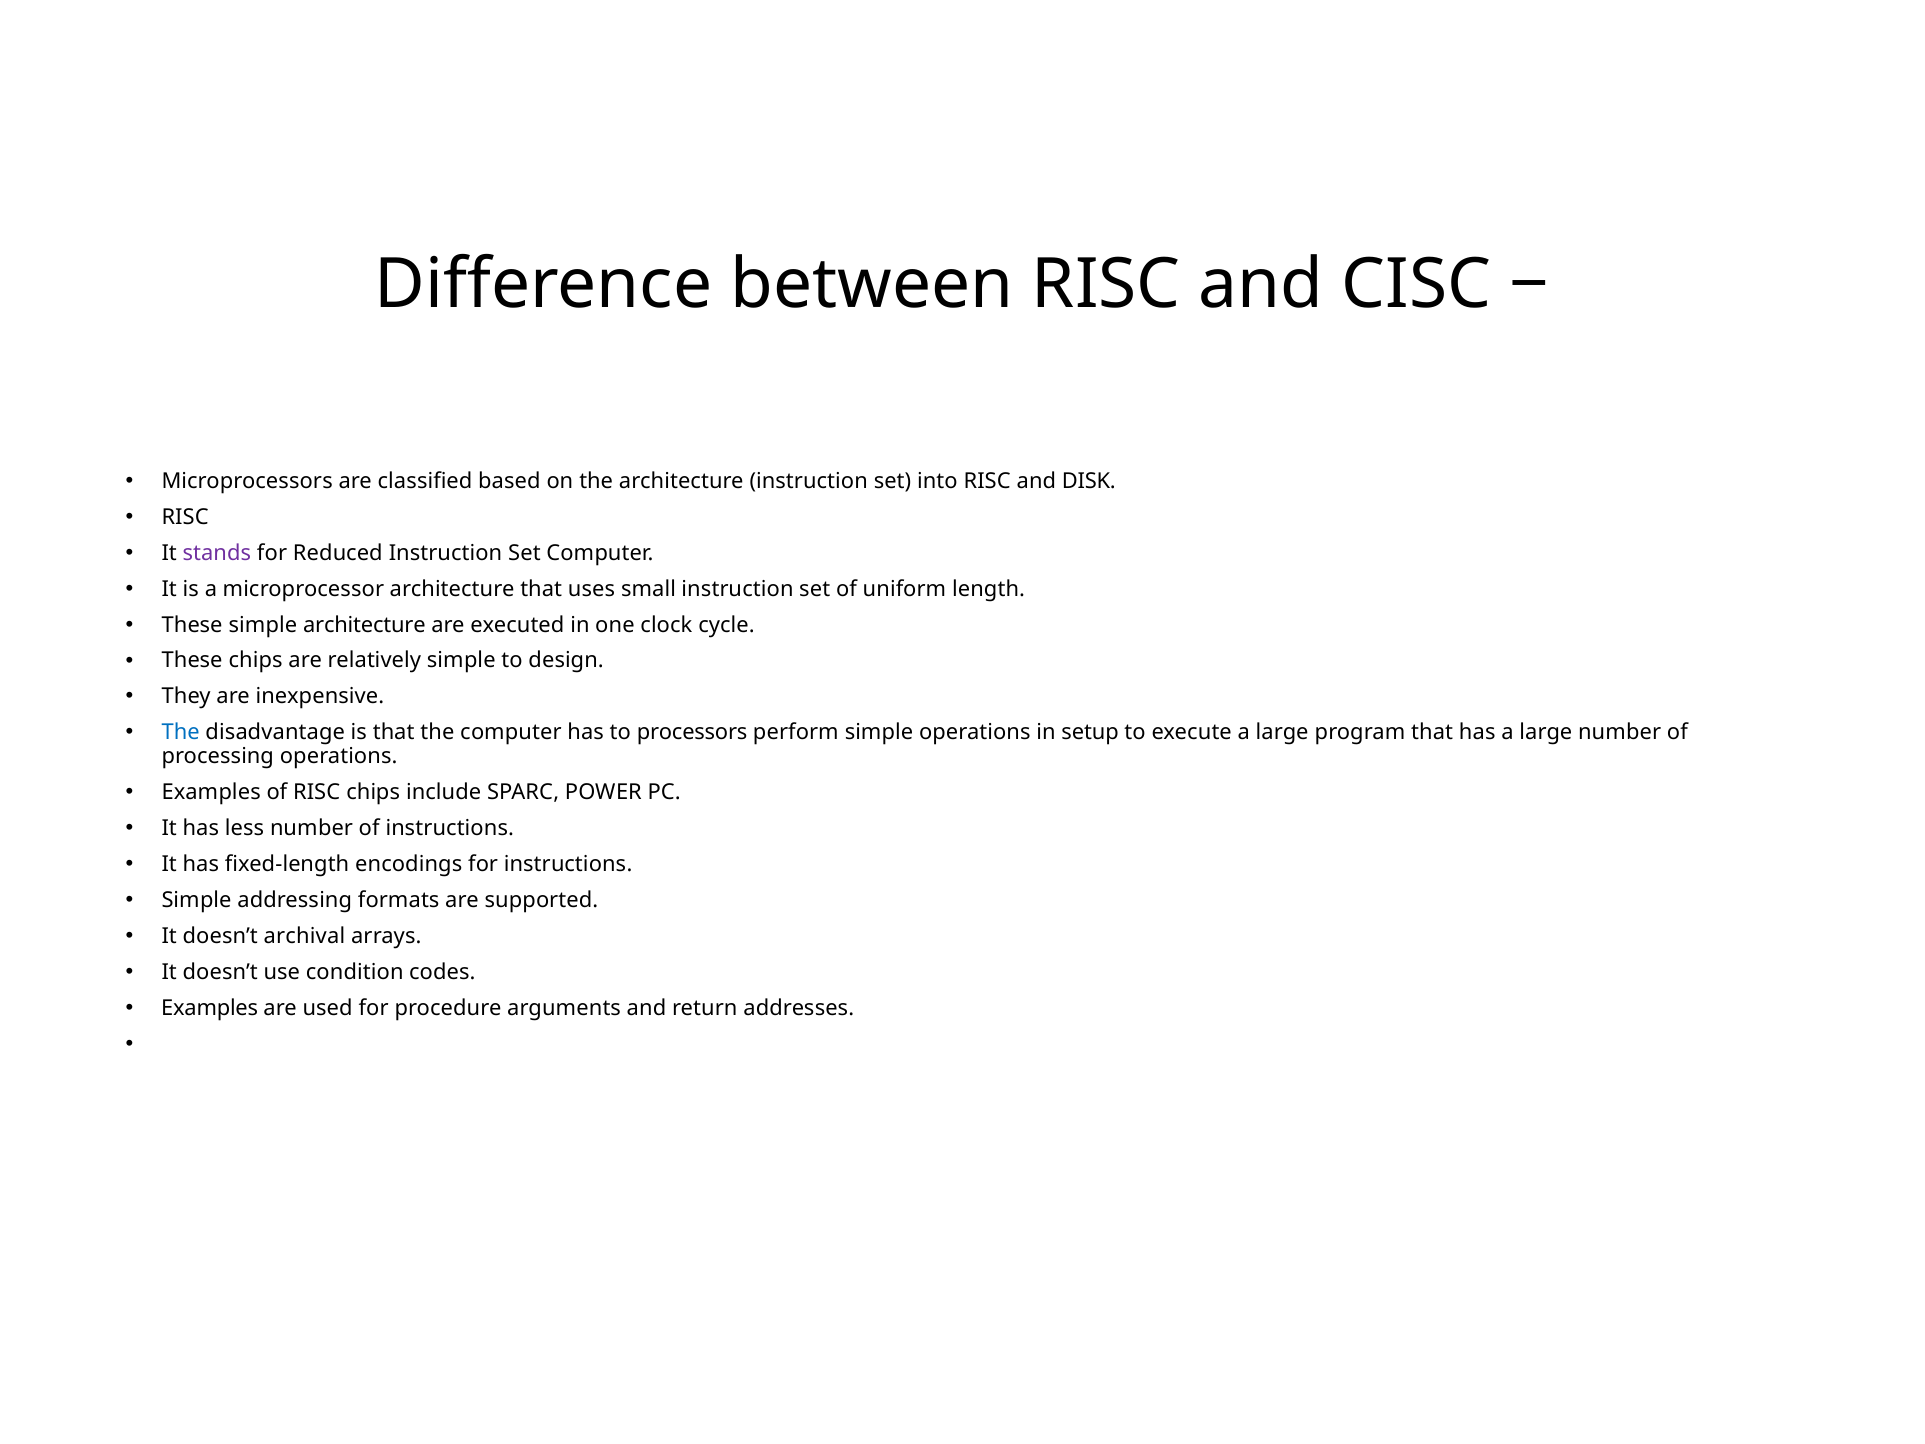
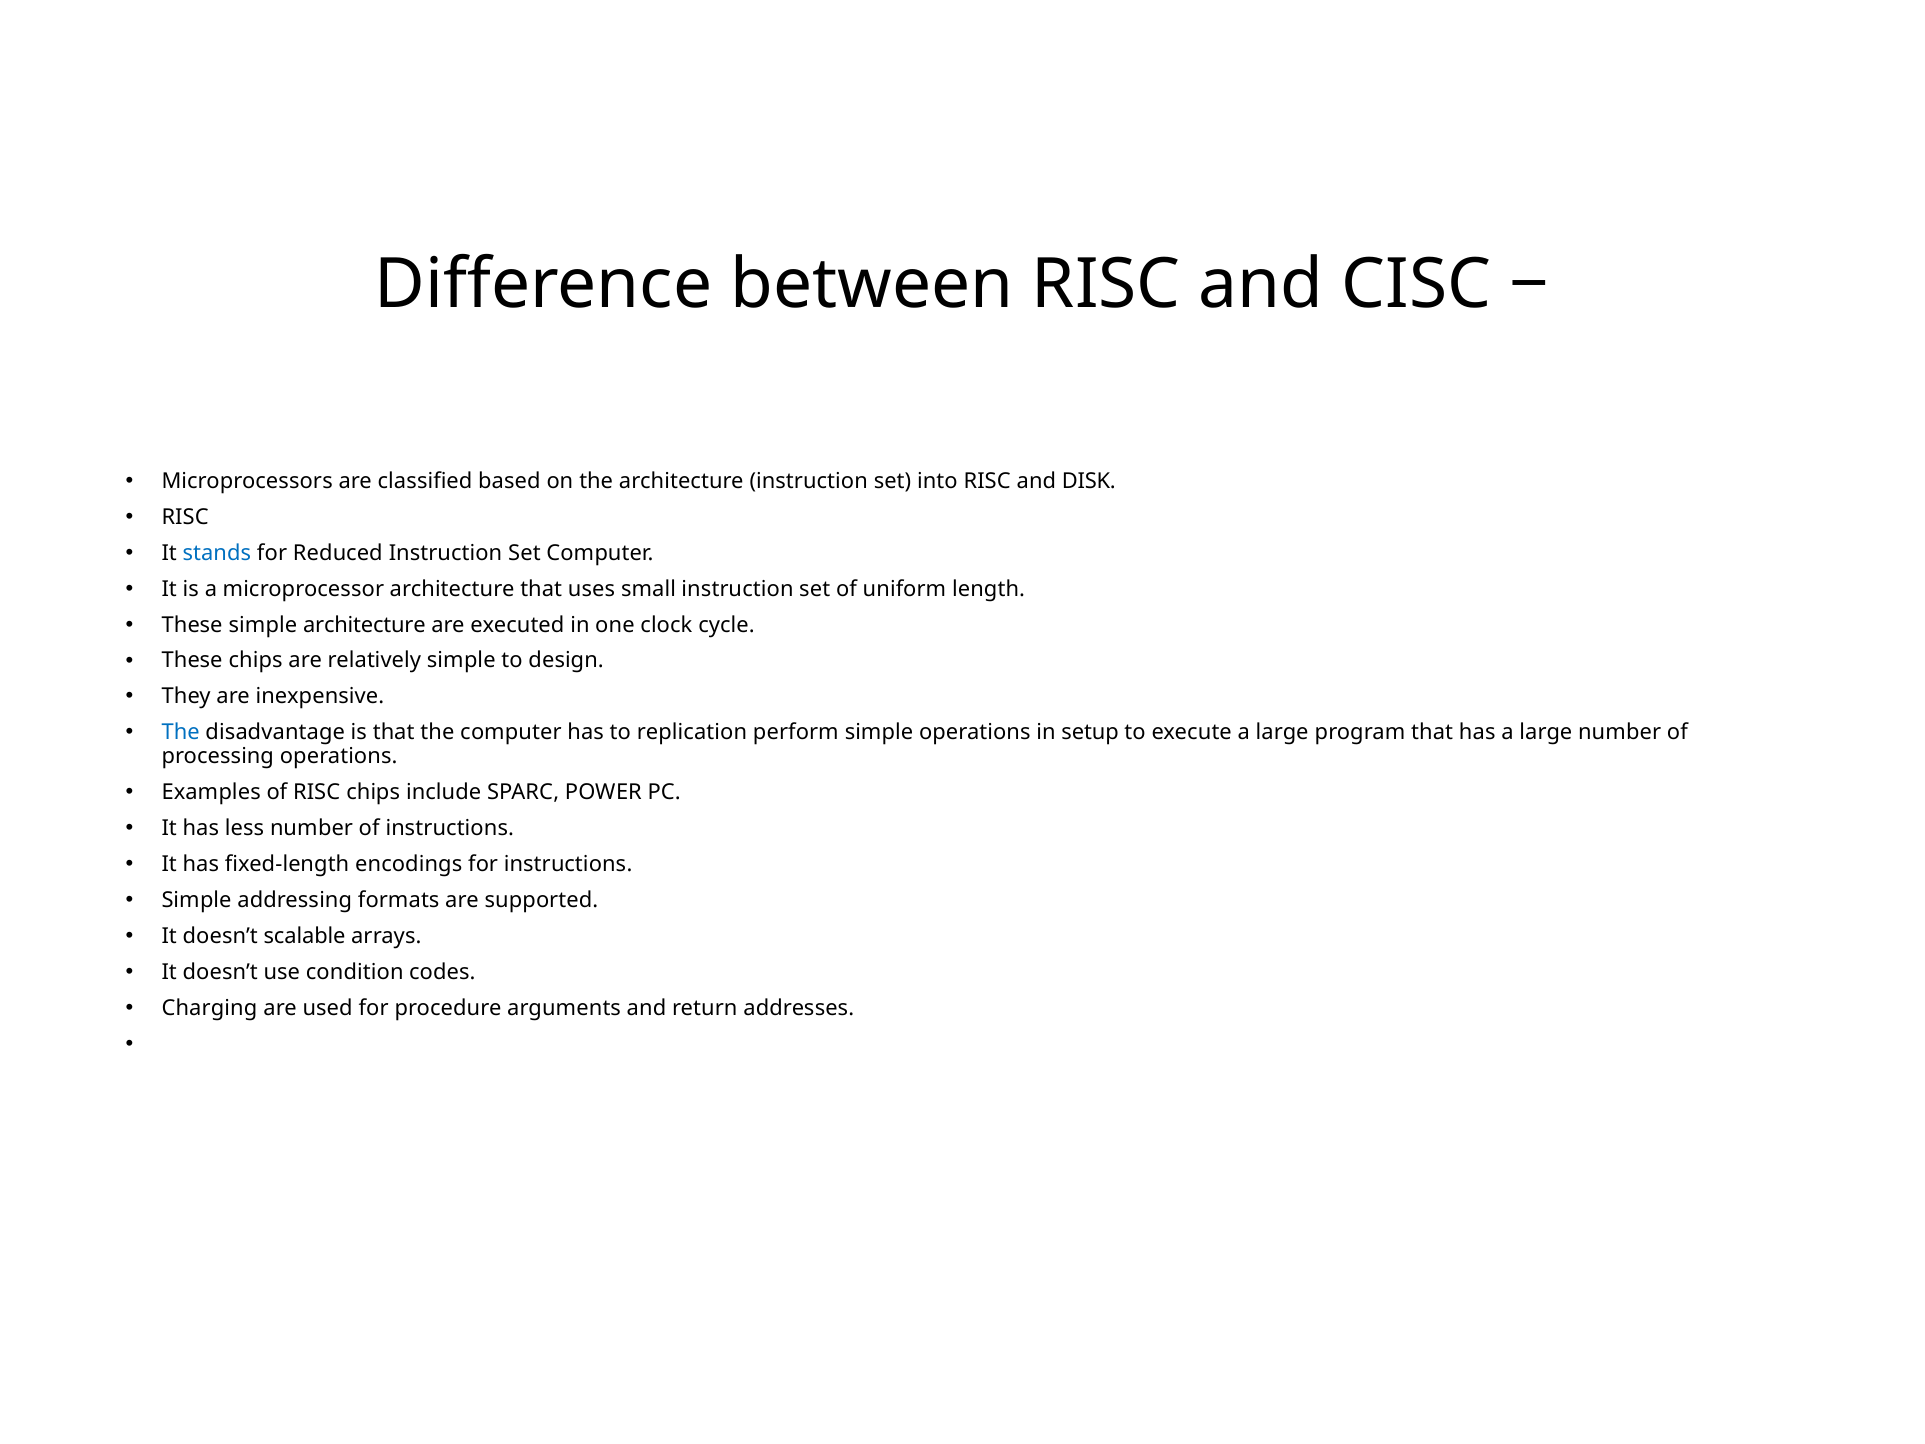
stands colour: purple -> blue (217, 553)
processors: processors -> replication (692, 732)
archival: archival -> scalable (305, 936)
Examples: Examples -> Charging (209, 1008)
